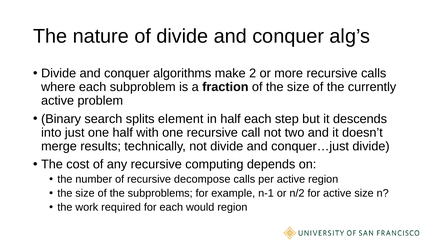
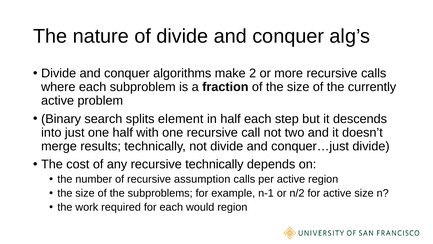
recursive computing: computing -> technically (214, 164)
decompose: decompose -> assumption (202, 179)
